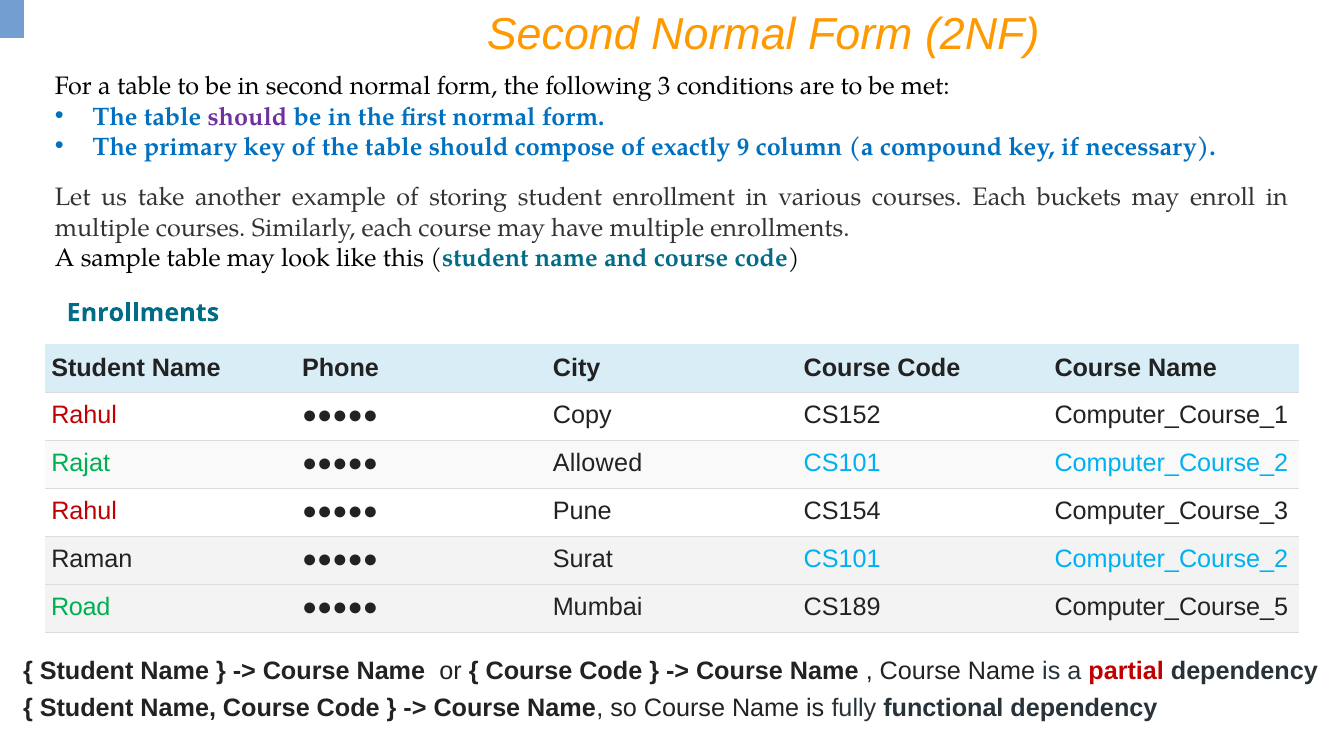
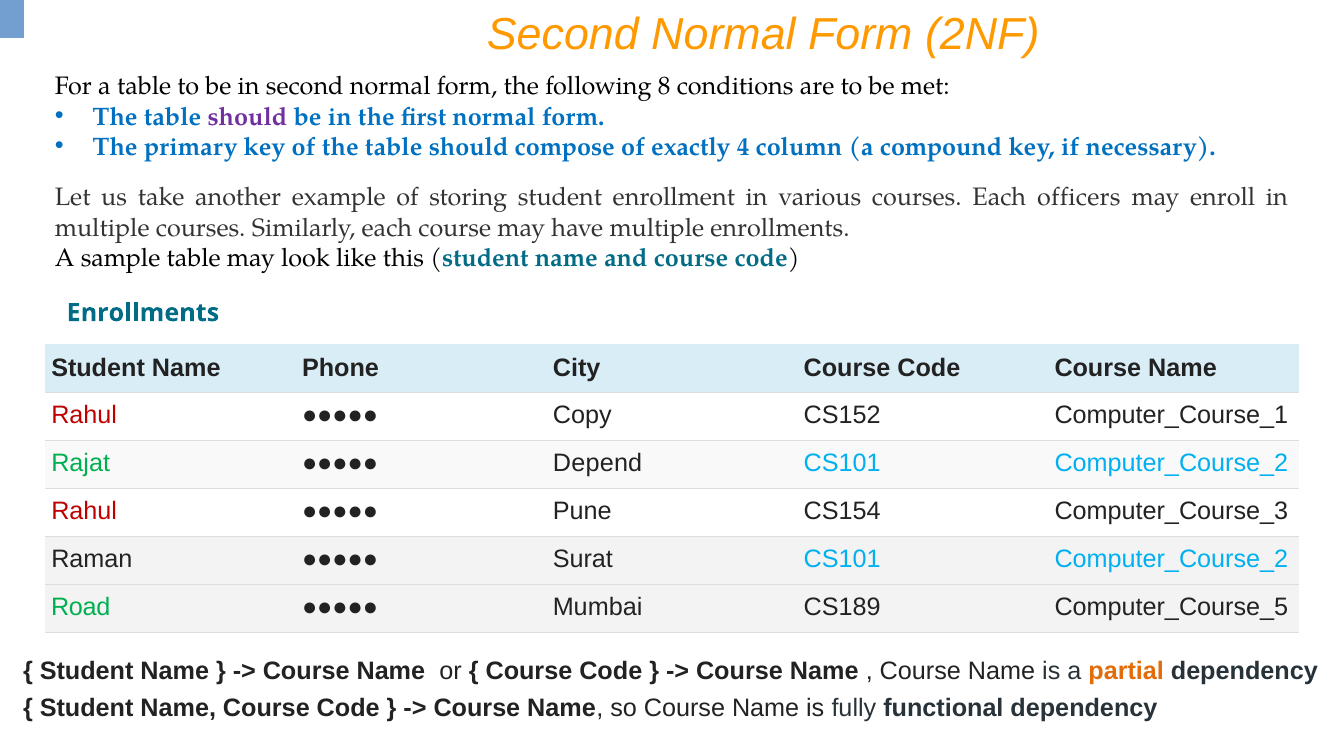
3: 3 -> 8 (664, 86)
9: 9 -> 4 (743, 147)
buckets: buckets -> officers (1079, 197)
Allowed: Allowed -> Depend (598, 463)
partial colour: red -> orange (1126, 671)
